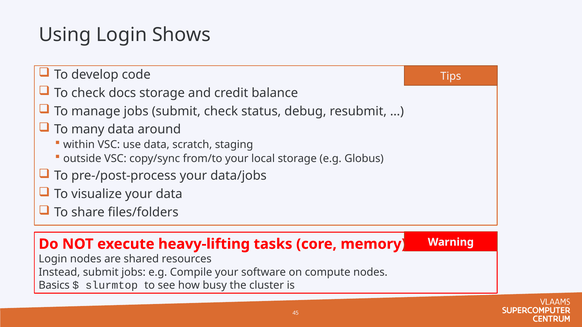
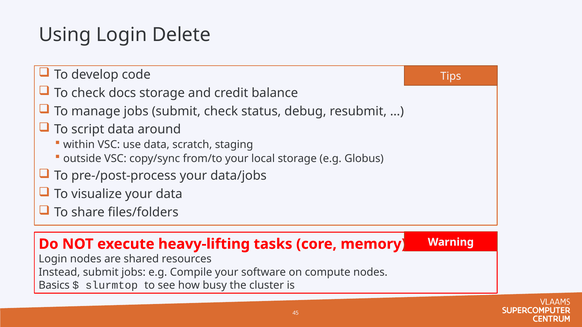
Shows: Shows -> Delete (181, 35)
many: many -> script (88, 130)
